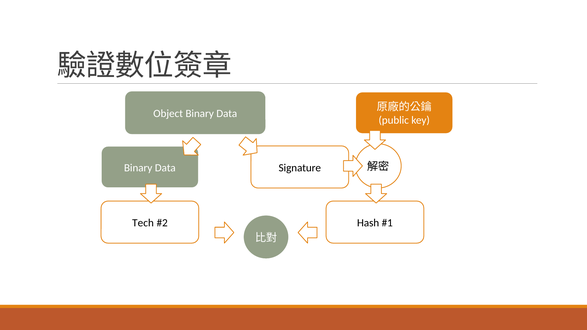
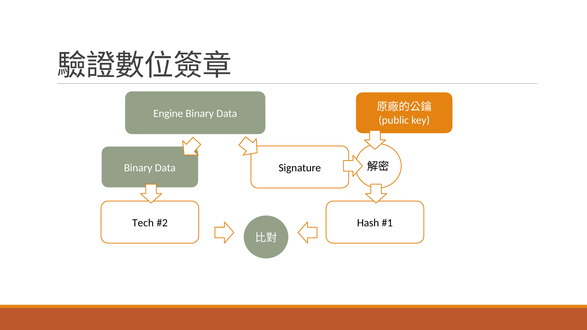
Object: Object -> Engine (168, 114)
